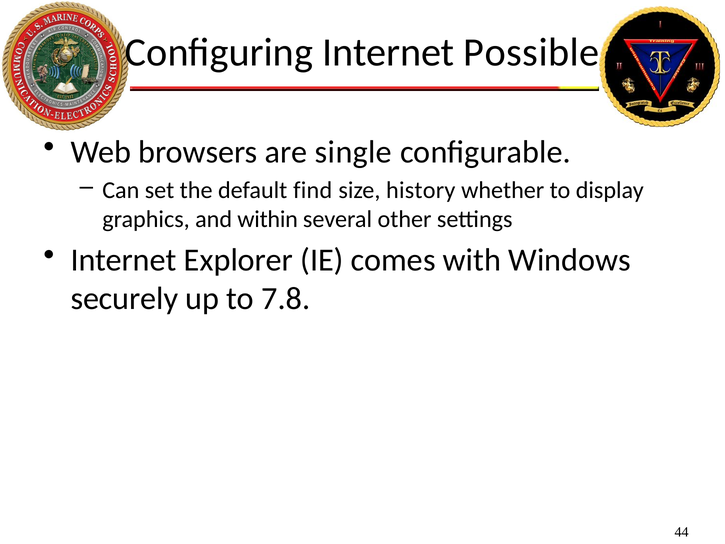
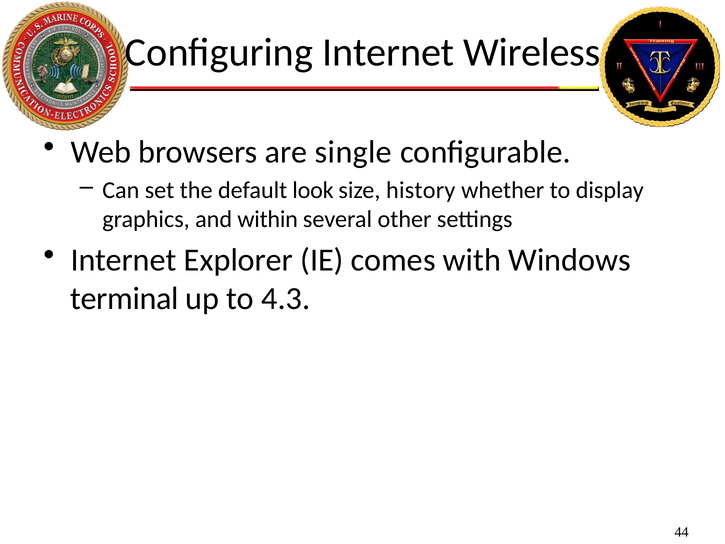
Possible: Possible -> Wireless (532, 52)
find: find -> look (313, 190)
securely: securely -> terminal (124, 299)
7.8: 7.8 -> 4.3 (286, 299)
